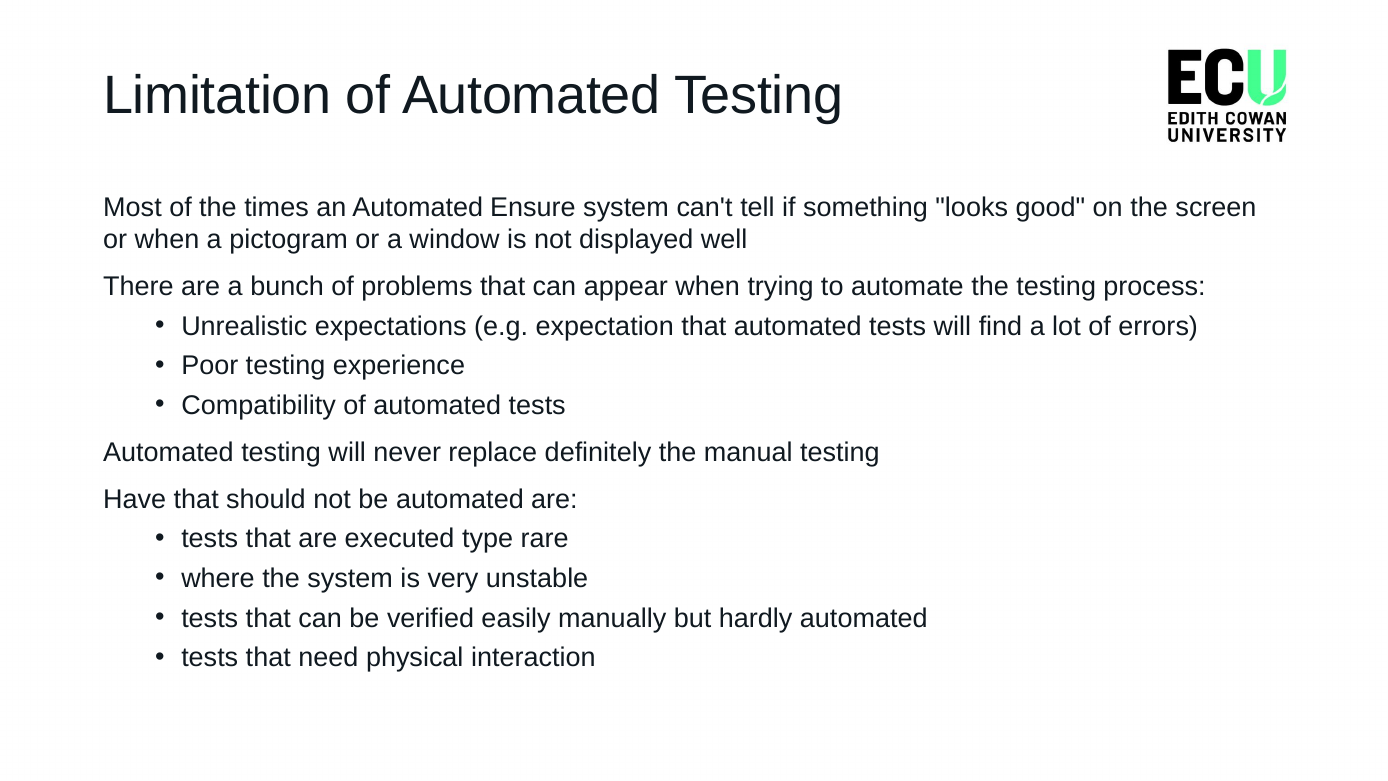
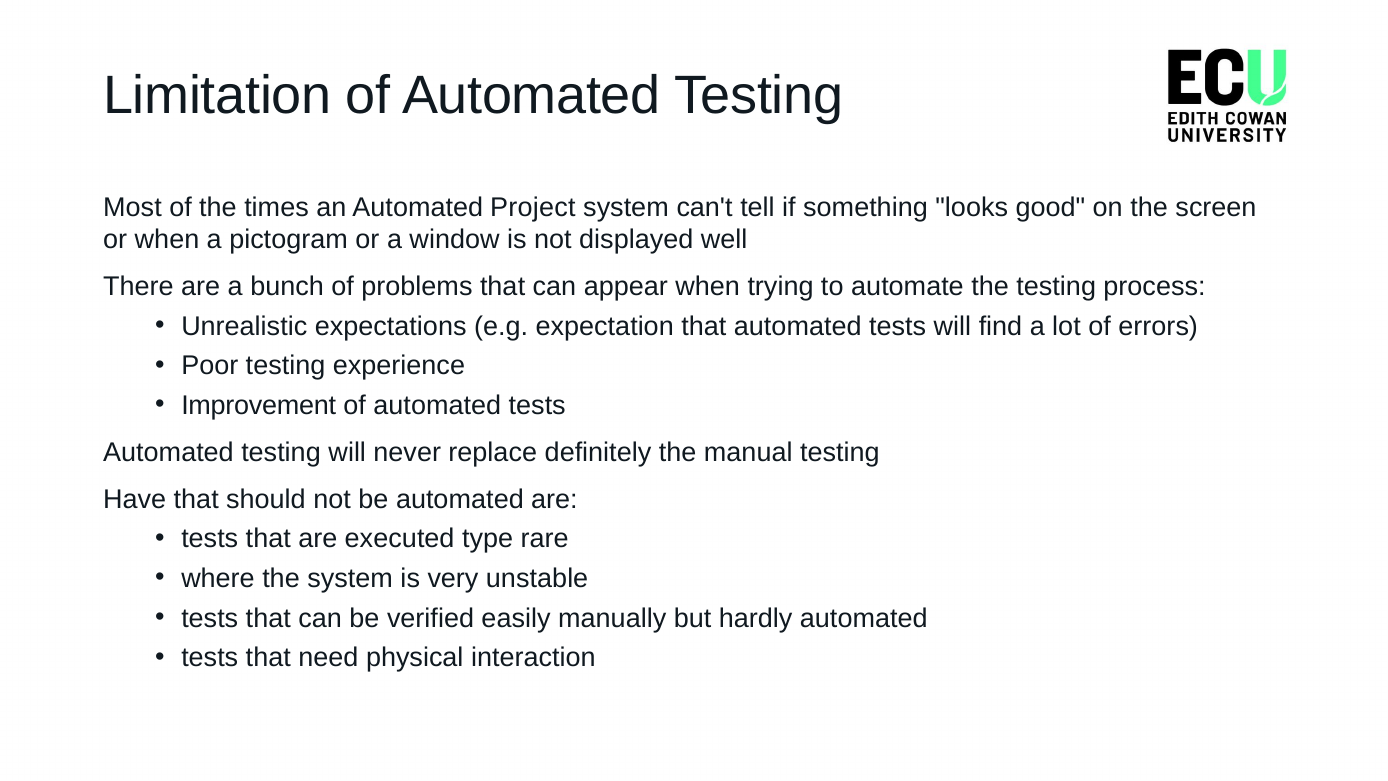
Ensure: Ensure -> Project (533, 207)
Compatibility: Compatibility -> Improvement (259, 405)
